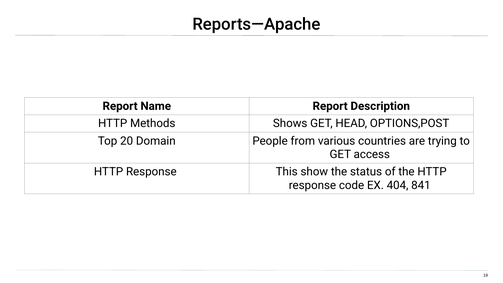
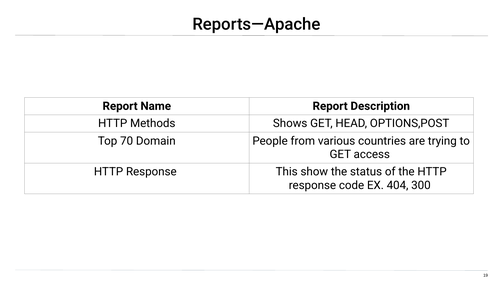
20: 20 -> 70 (127, 141)
841: 841 -> 300 (421, 185)
